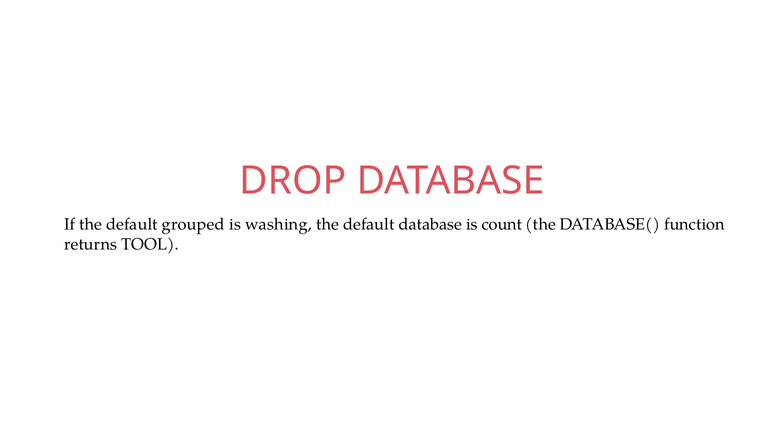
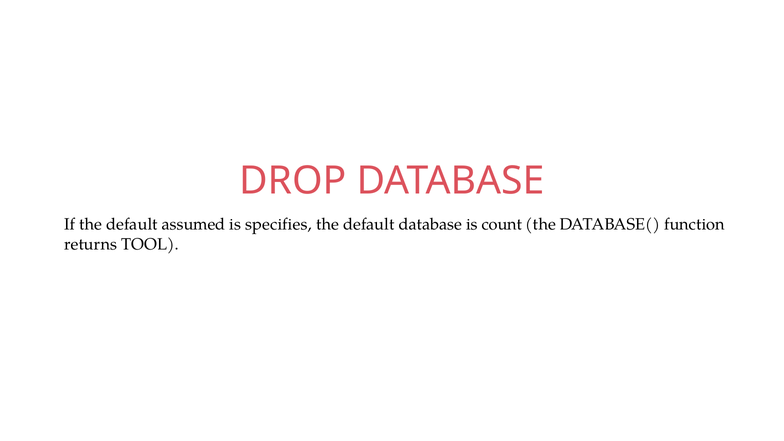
grouped: grouped -> assumed (194, 225)
washing: washing -> specifies (279, 225)
